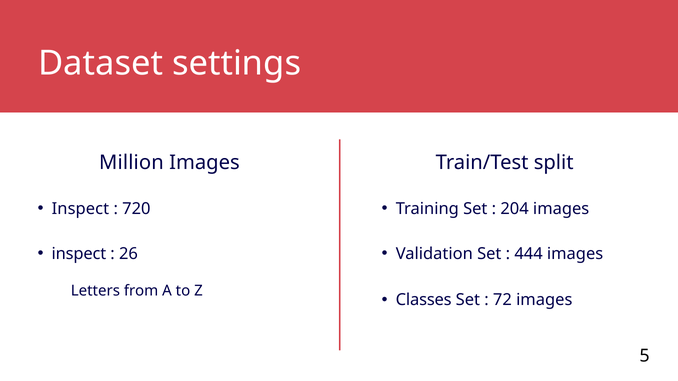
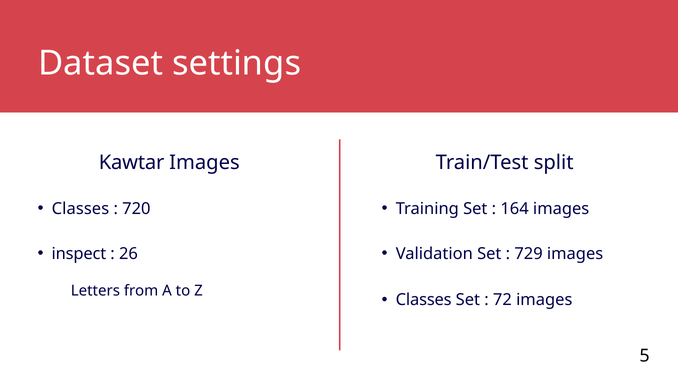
Million: Million -> Kawtar (132, 163)
Inspect: Inspect -> Classes (80, 209)
204: 204 -> 164 (515, 209)
444: 444 -> 729 (529, 254)
